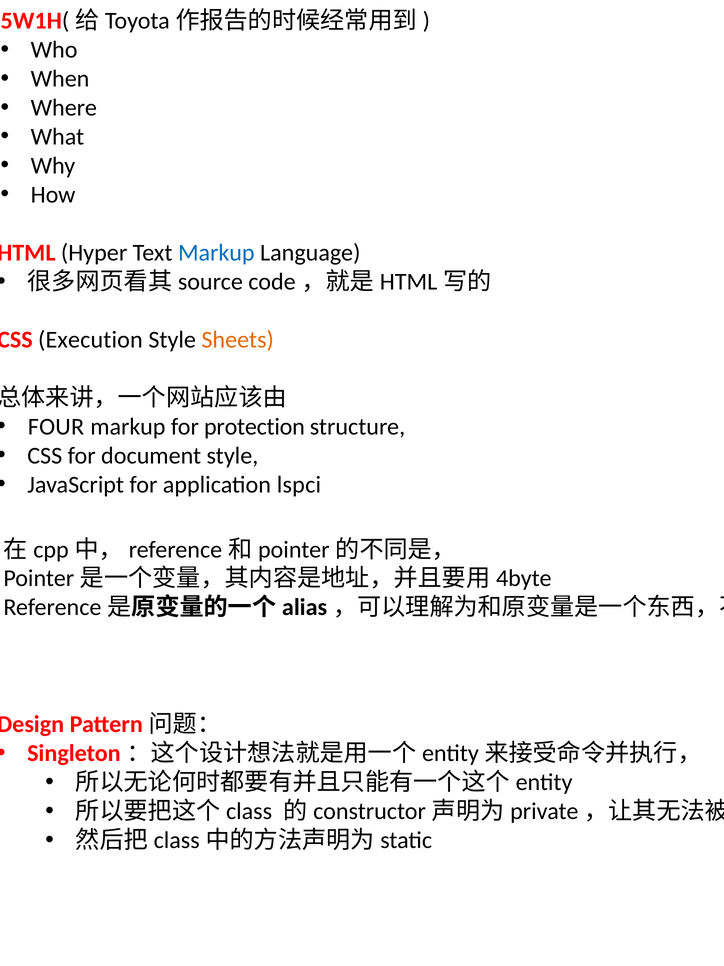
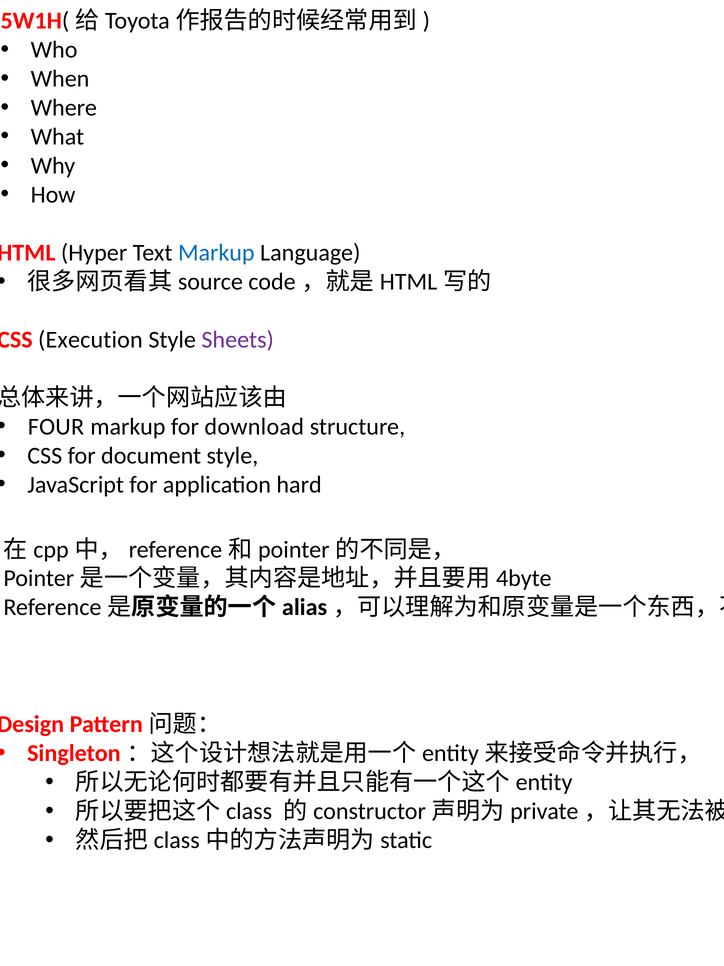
Sheets colour: orange -> purple (238, 340)
protection: protection -> download (254, 426)
lspci: lspci -> hard (299, 484)
